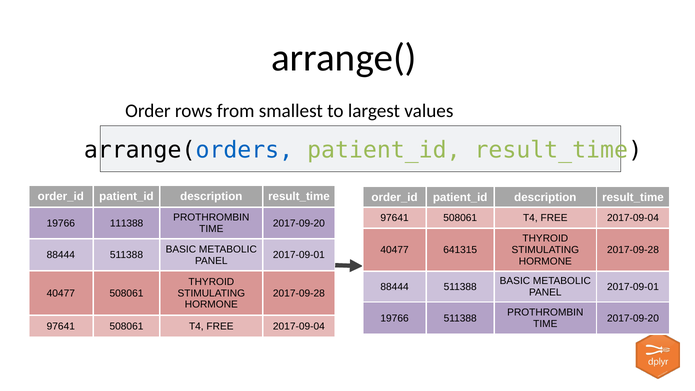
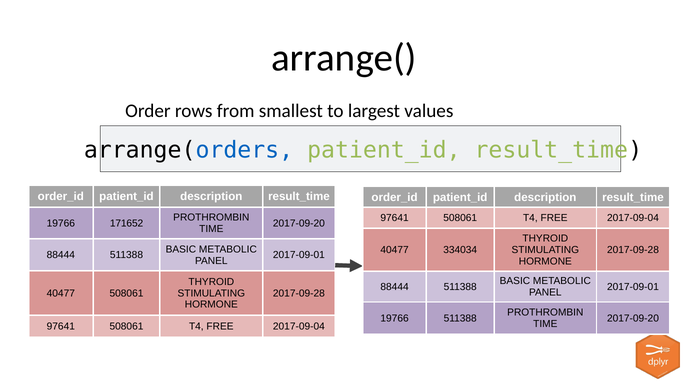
111388: 111388 -> 171652 (127, 223)
641315: 641315 -> 334034 (460, 250)
